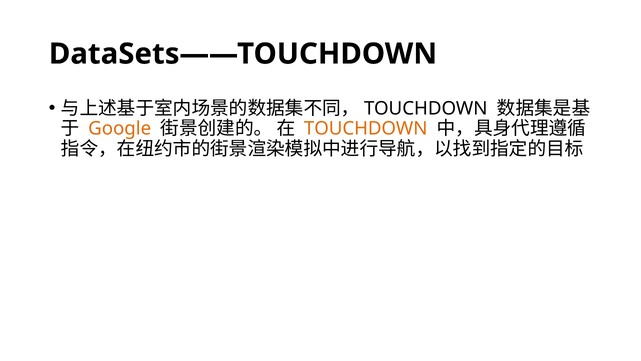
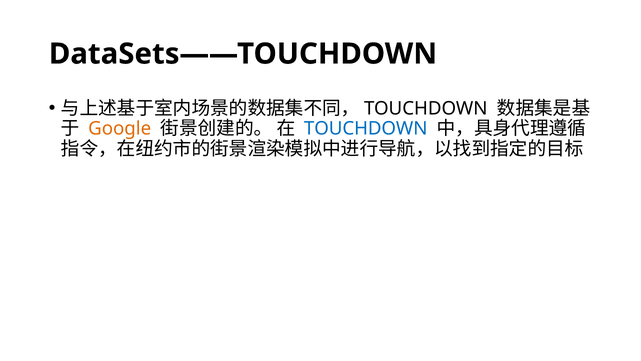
TOUCHDOWN colour: orange -> blue (366, 129)
